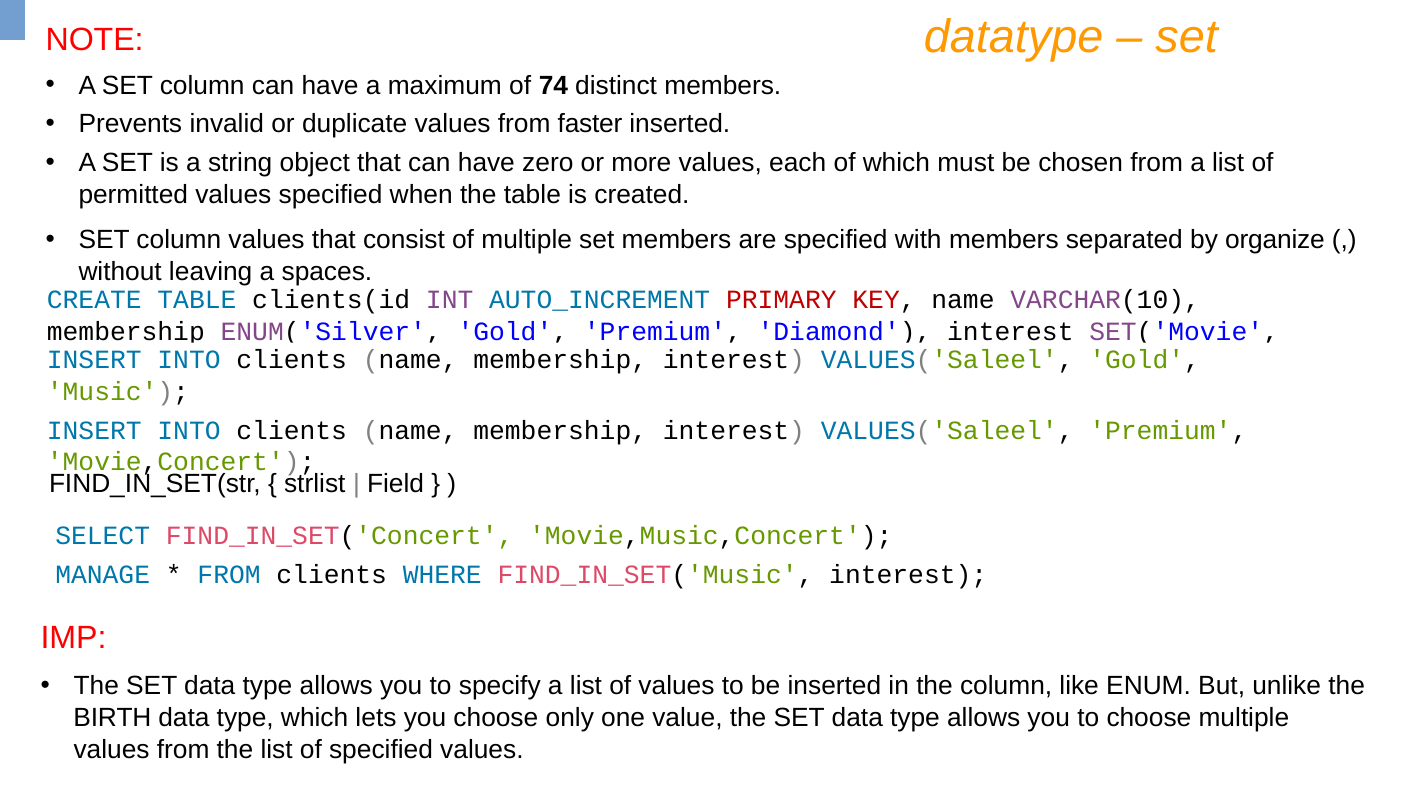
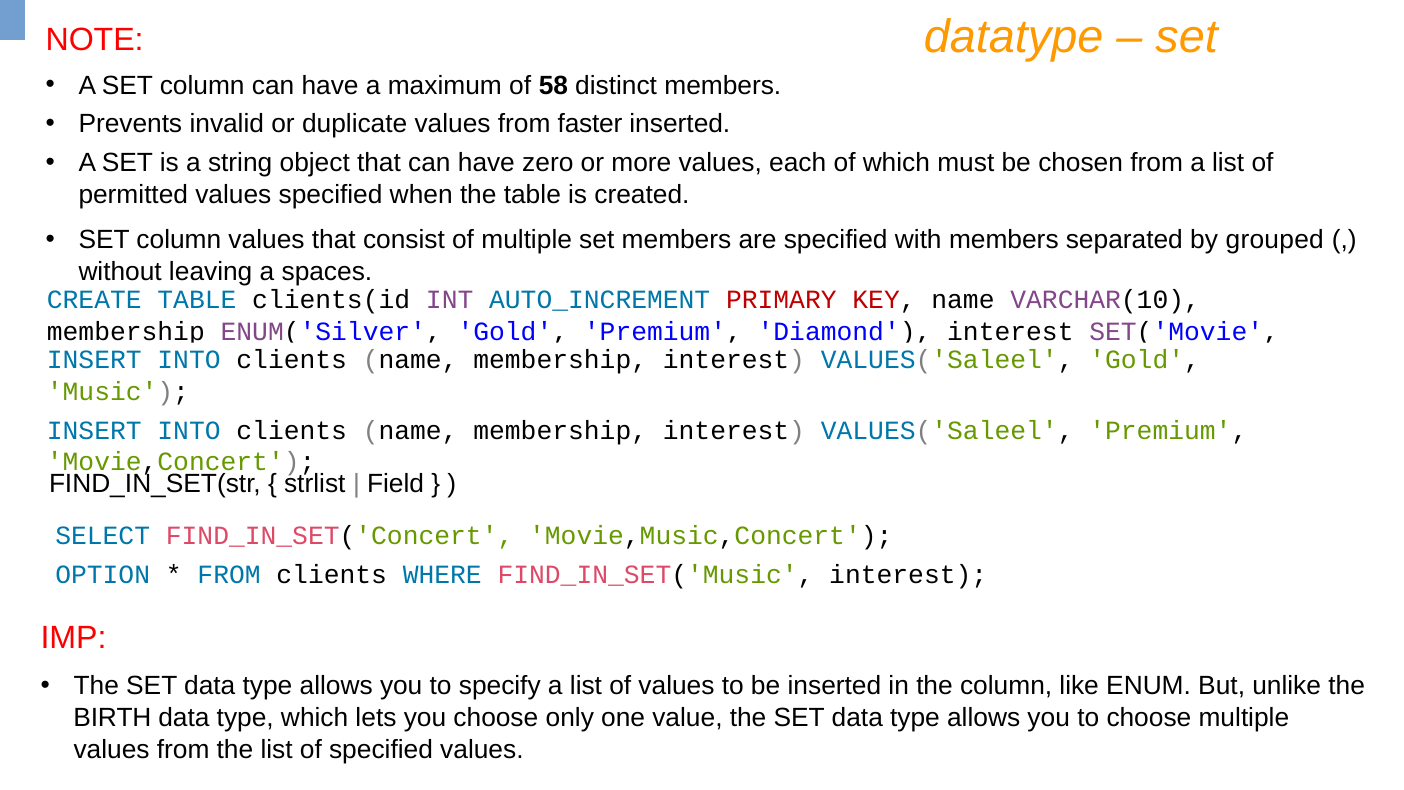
74: 74 -> 58 (553, 86)
organize: organize -> grouped (1275, 240)
MANAGE: MANAGE -> OPTION (103, 575)
